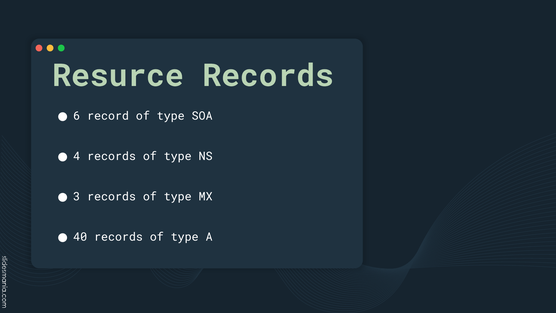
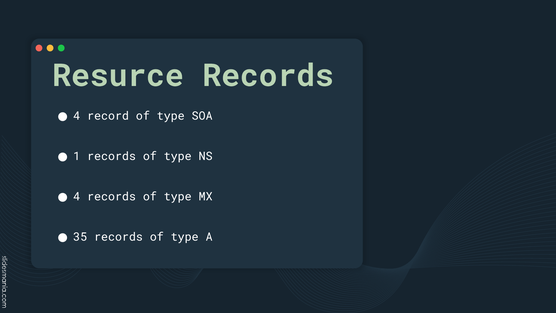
6: 6 -> 4 (77, 116)
4: 4 -> 1 (77, 156)
3: 3 -> 4 (77, 197)
40: 40 -> 35 (80, 237)
